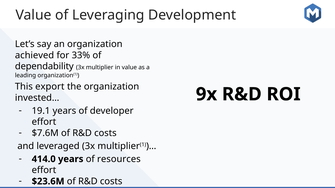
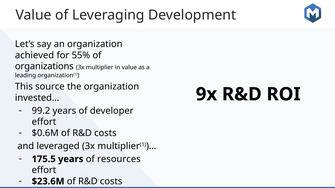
33%: 33% -> 55% (81, 55)
dependability: dependability -> organizations (44, 66)
export: export -> source (50, 87)
19.1: 19.1 -> 99.2 (41, 111)
$7.6M: $7.6M -> $0.6M (45, 133)
414.0: 414.0 -> 175.5 (44, 159)
